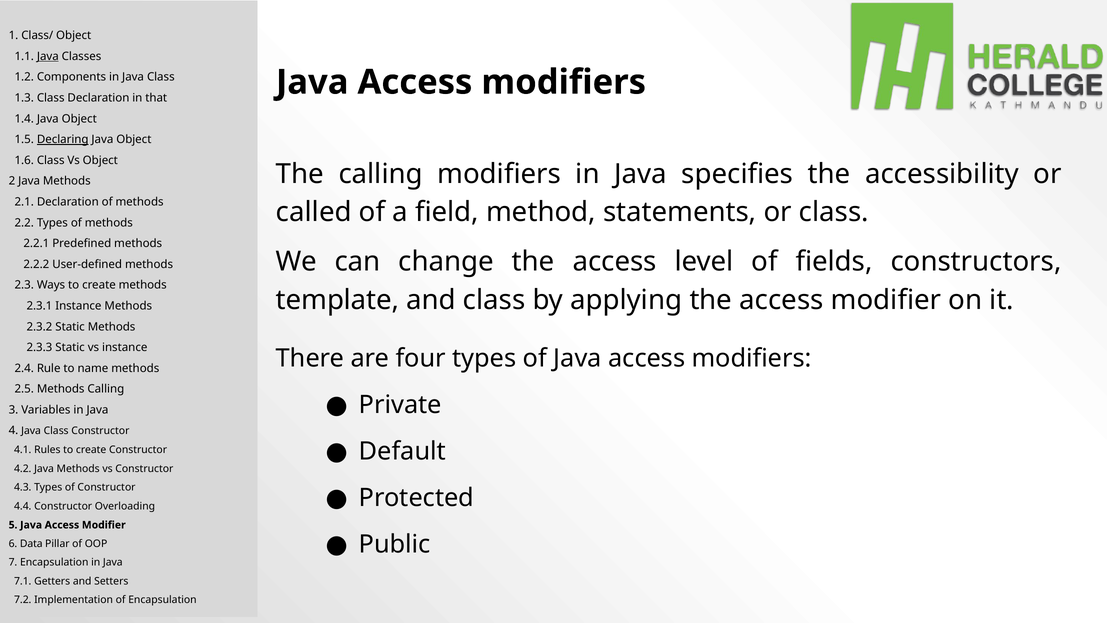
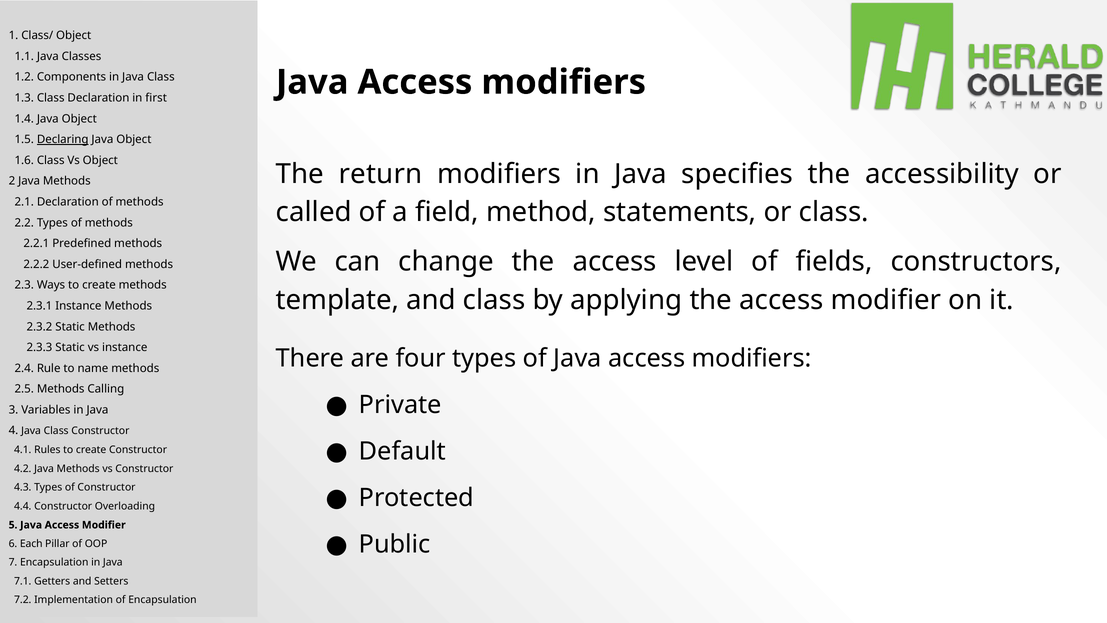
Java underline: present -> none (48, 56)
that: that -> first (156, 98)
The calling: calling -> return (381, 174)
Data: Data -> Each (31, 543)
